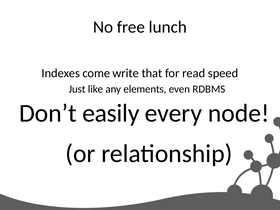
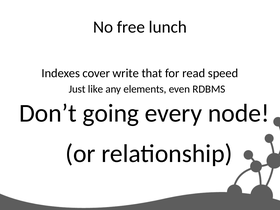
come: come -> cover (96, 73)
easily: easily -> going (111, 113)
